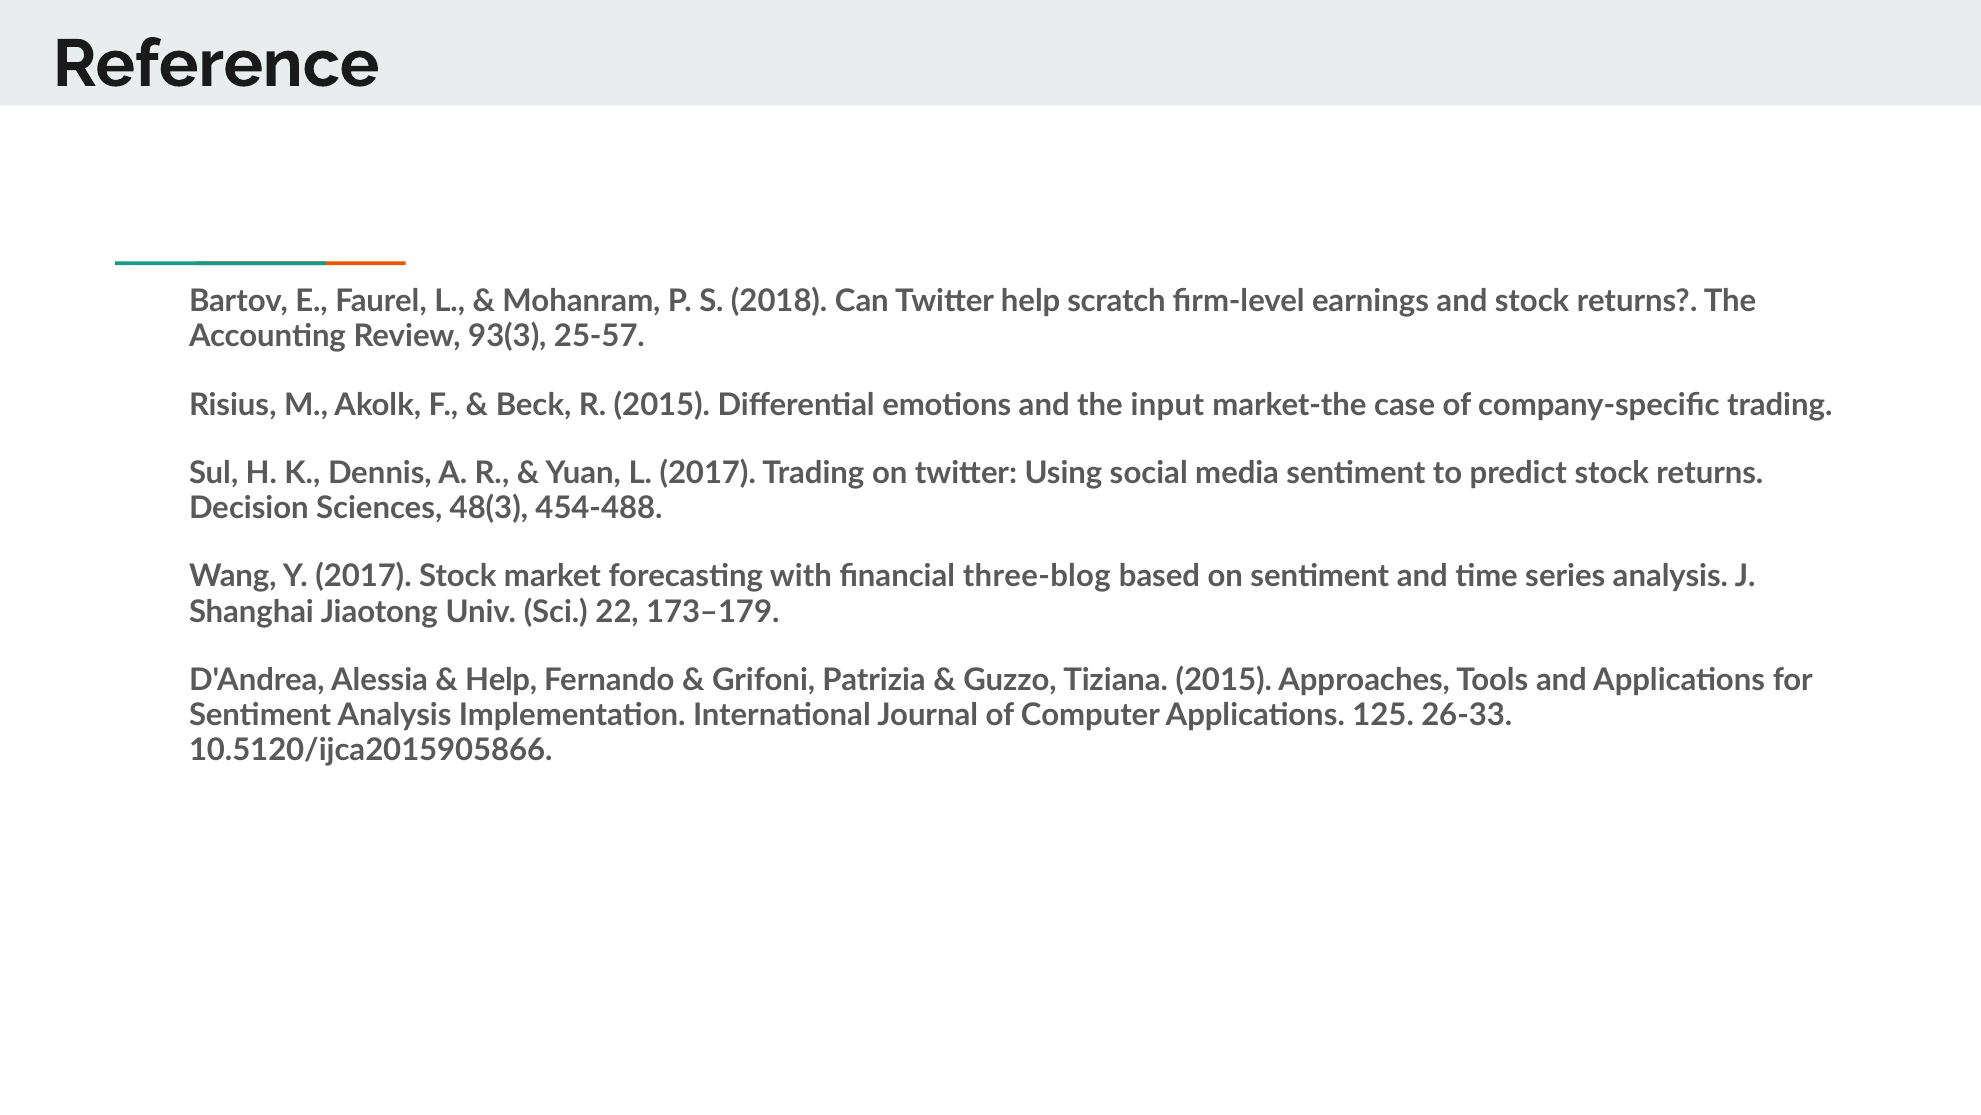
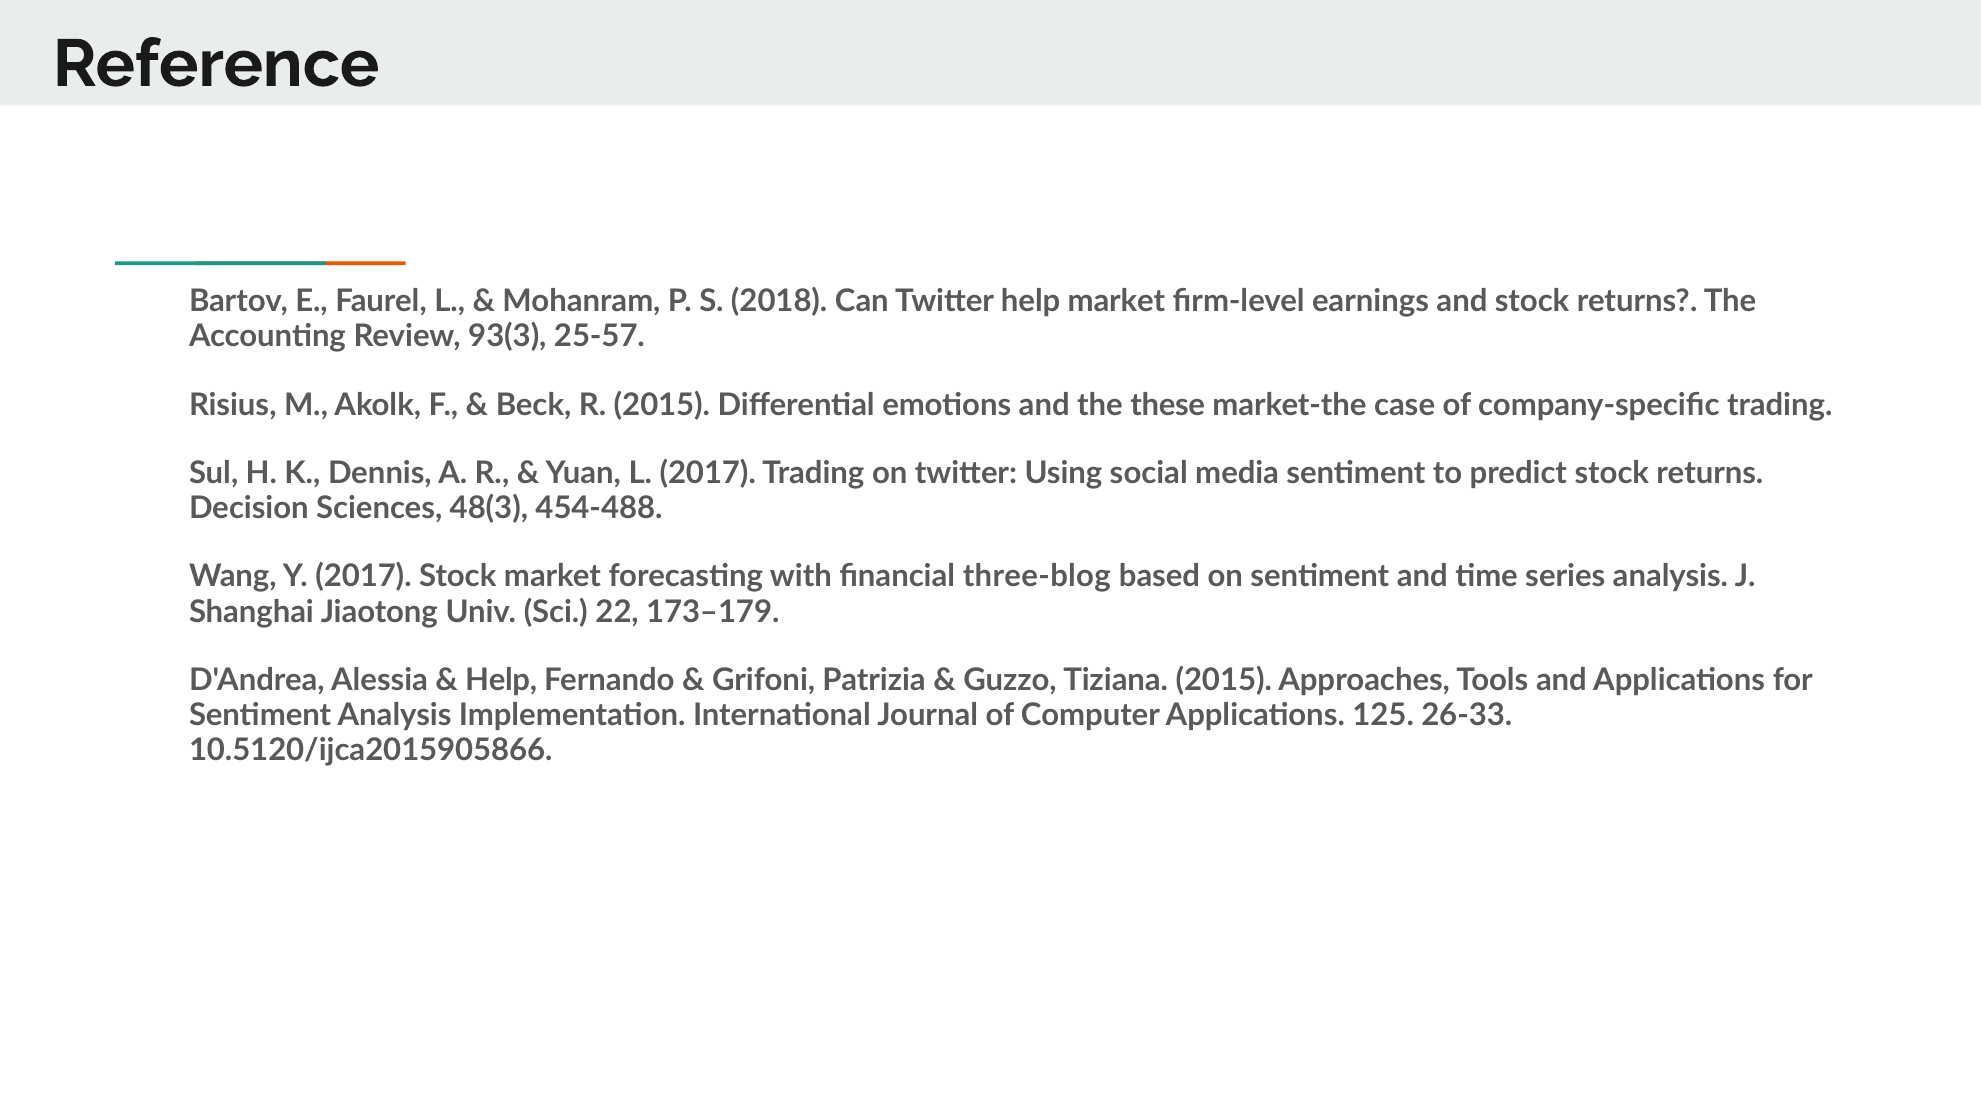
help scratch: scratch -> market (1116, 301)
input: input -> these (1168, 404)
